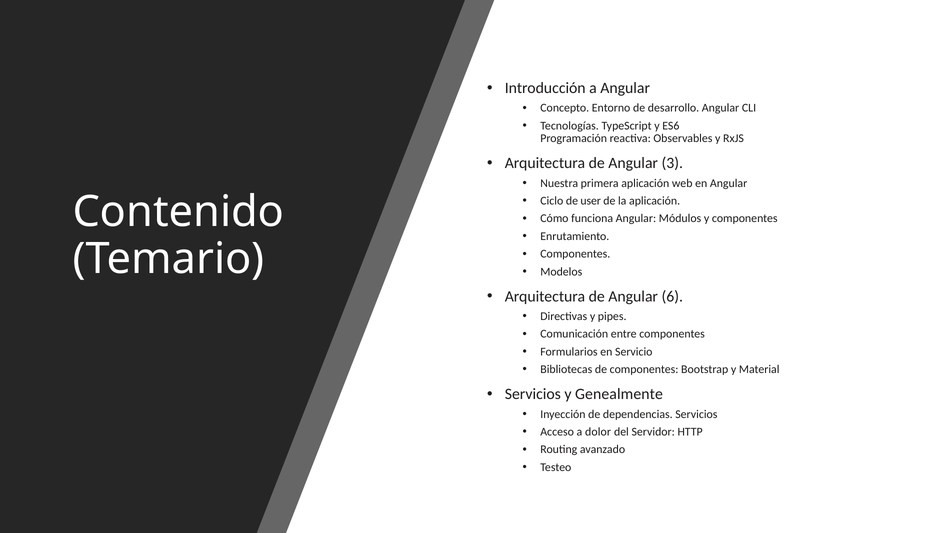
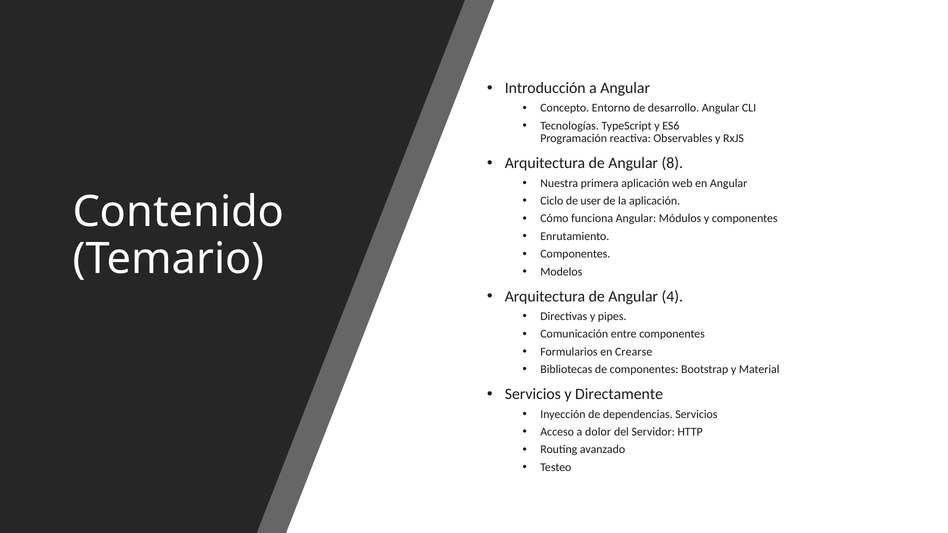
3: 3 -> 8 (672, 163)
6: 6 -> 4 (672, 297)
Servicio: Servicio -> Crearse (634, 352)
Genealmente: Genealmente -> Directamente (619, 394)
